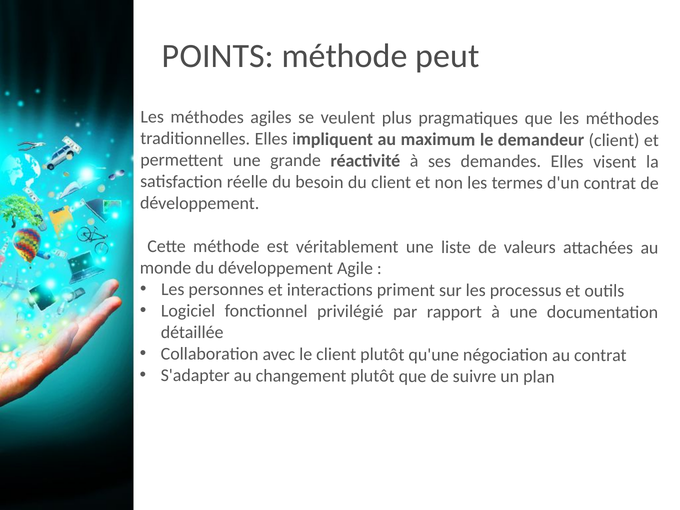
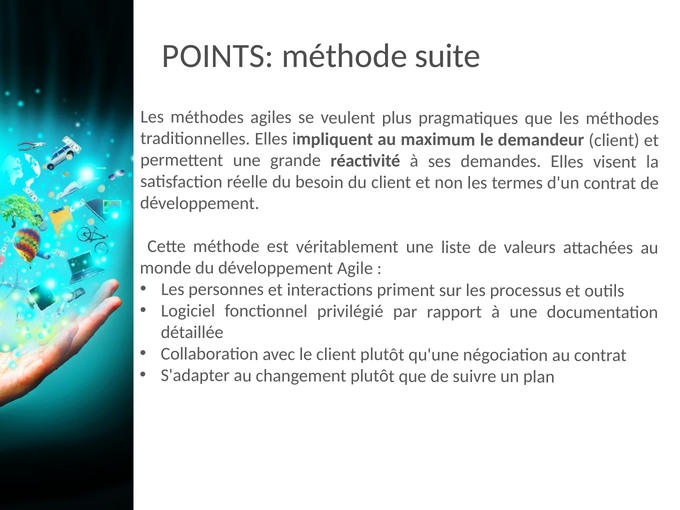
peut: peut -> suite (448, 56)
